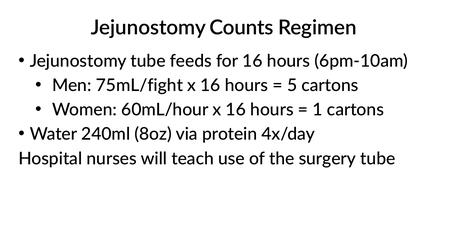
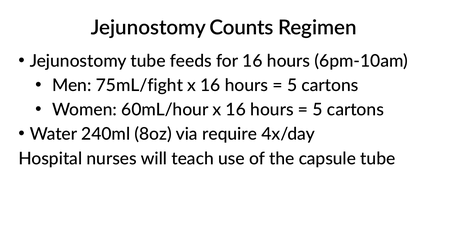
1: 1 -> 5 (318, 110)
protein: protein -> require (230, 135)
surgery: surgery -> capsule (327, 159)
